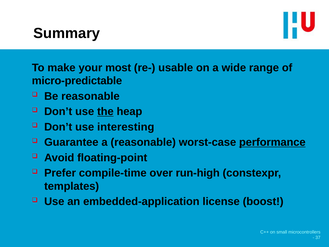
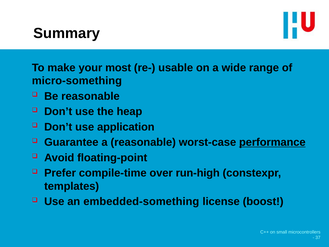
micro-predictable: micro-predictable -> micro-something (77, 81)
the underline: present -> none (105, 111)
interesting: interesting -> application (126, 127)
embedded-application: embedded-application -> embedded-something (141, 201)
